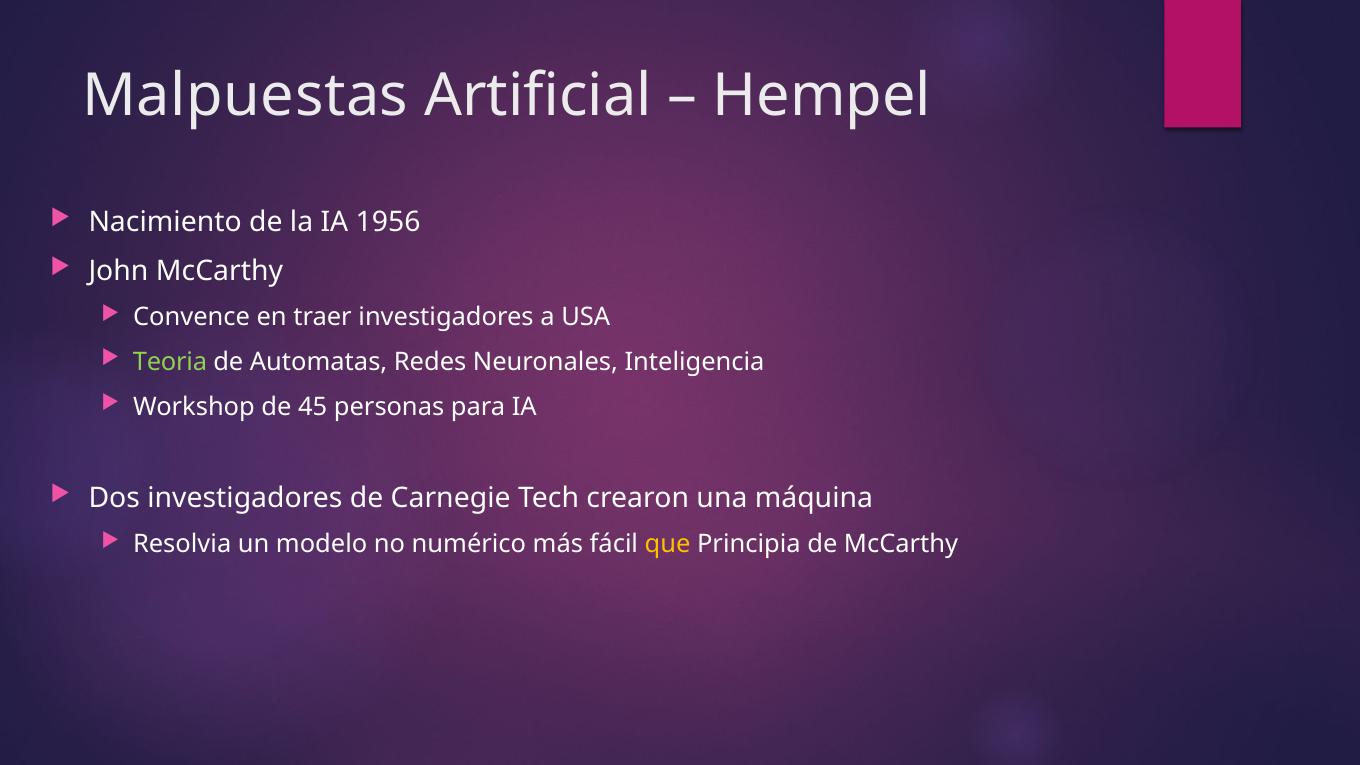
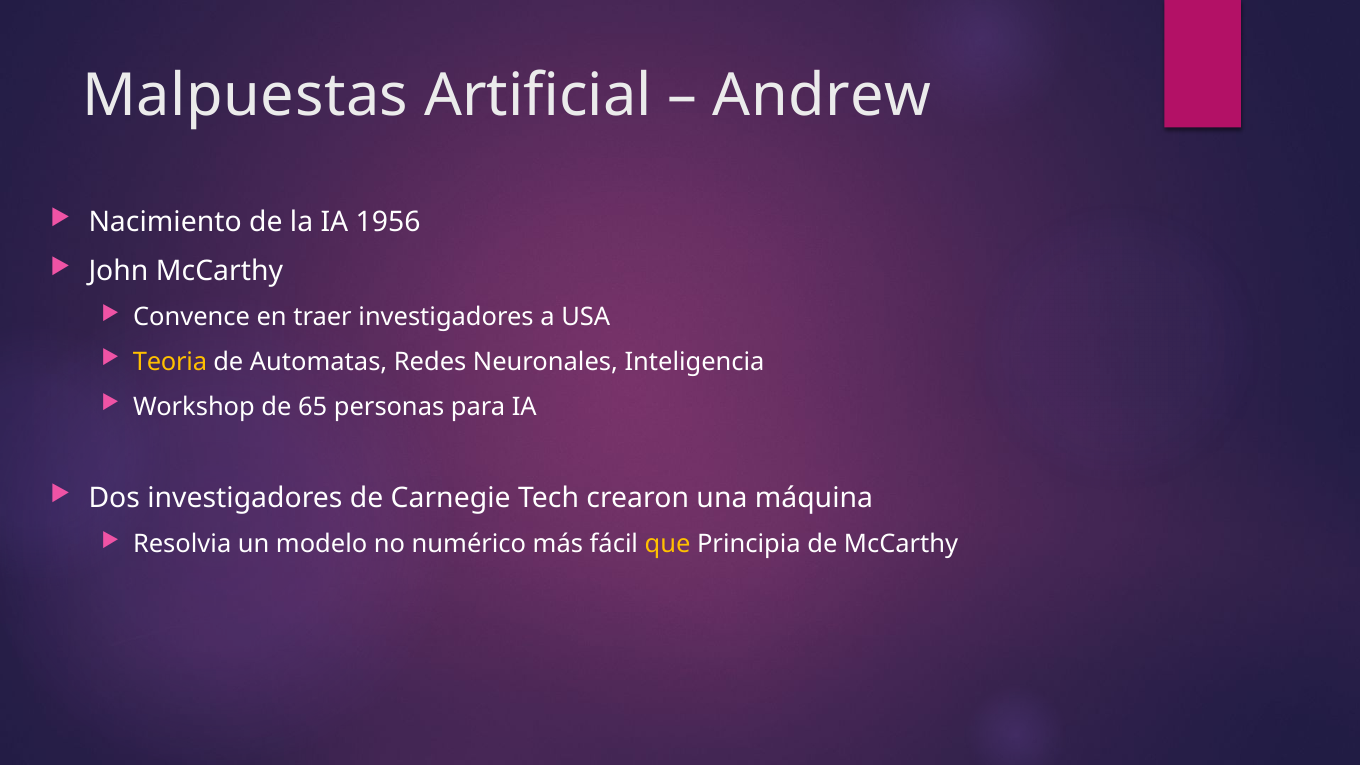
Hempel: Hempel -> Andrew (822, 95)
Teoria colour: light green -> yellow (170, 362)
45: 45 -> 65 (313, 407)
